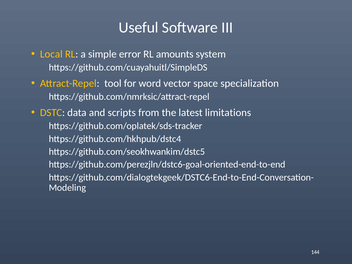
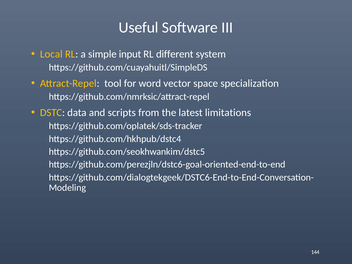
error: error -> input (130, 54)
amounts: amounts -> different (175, 54)
